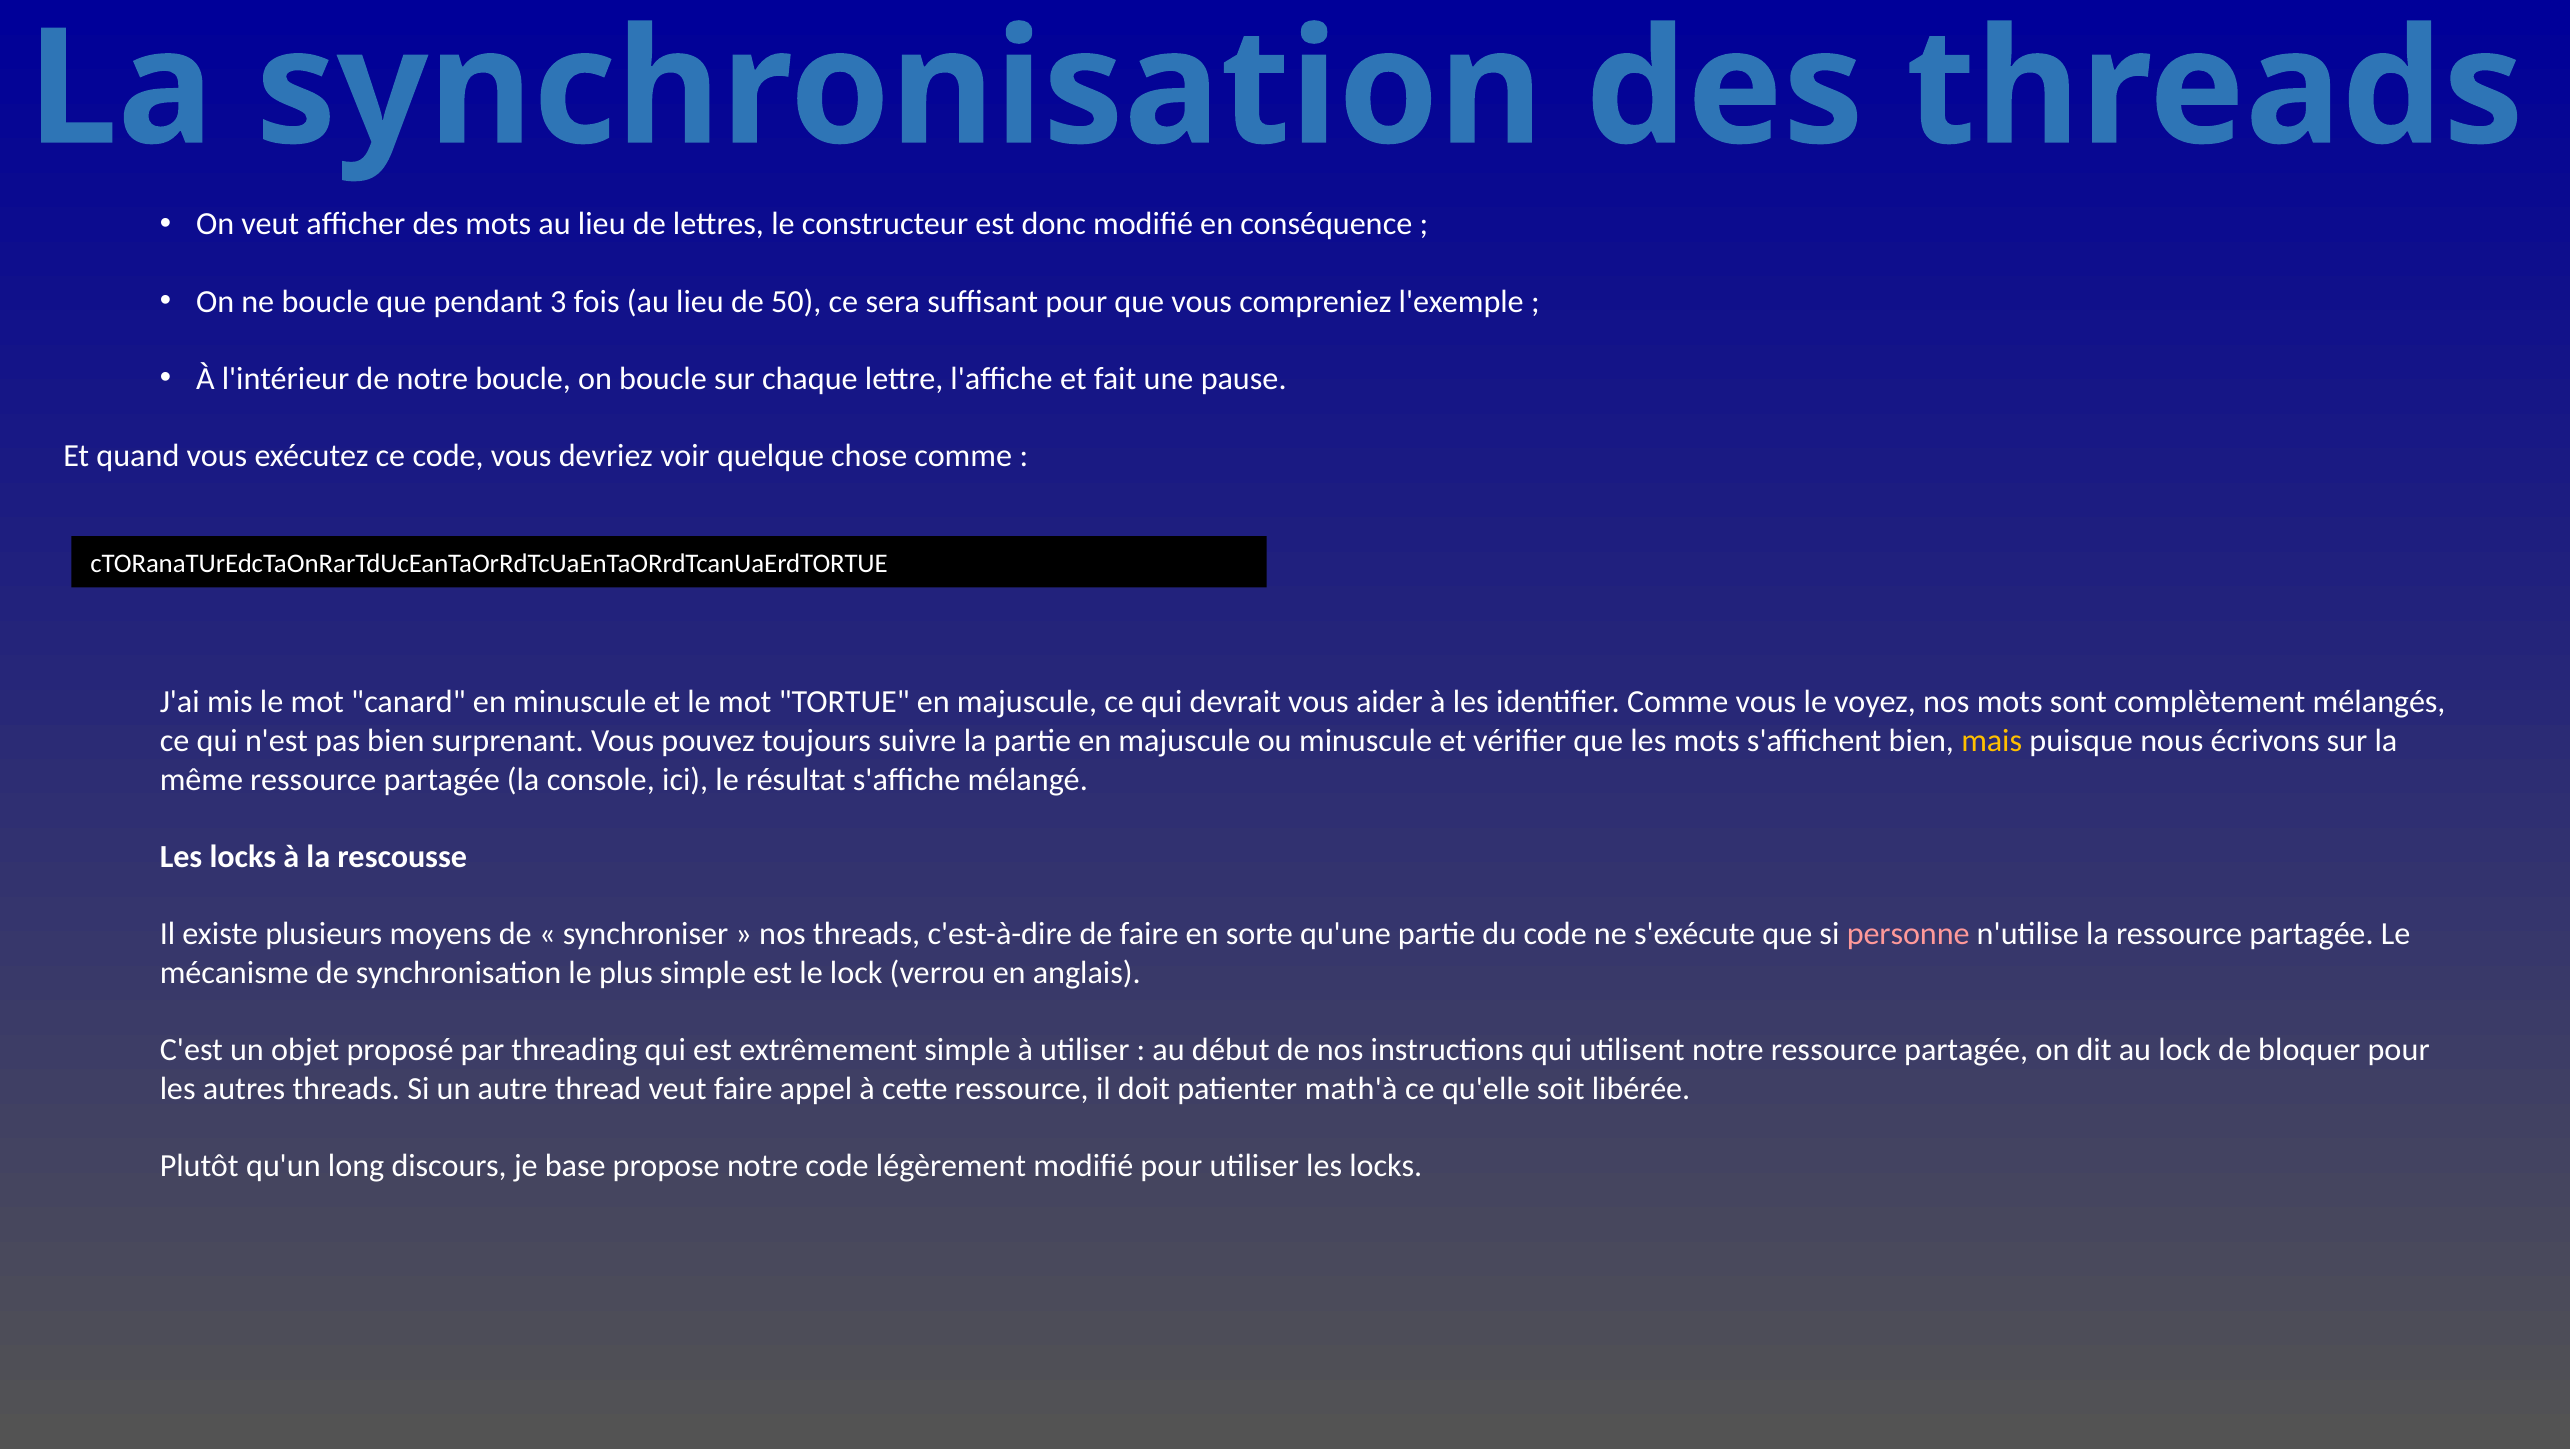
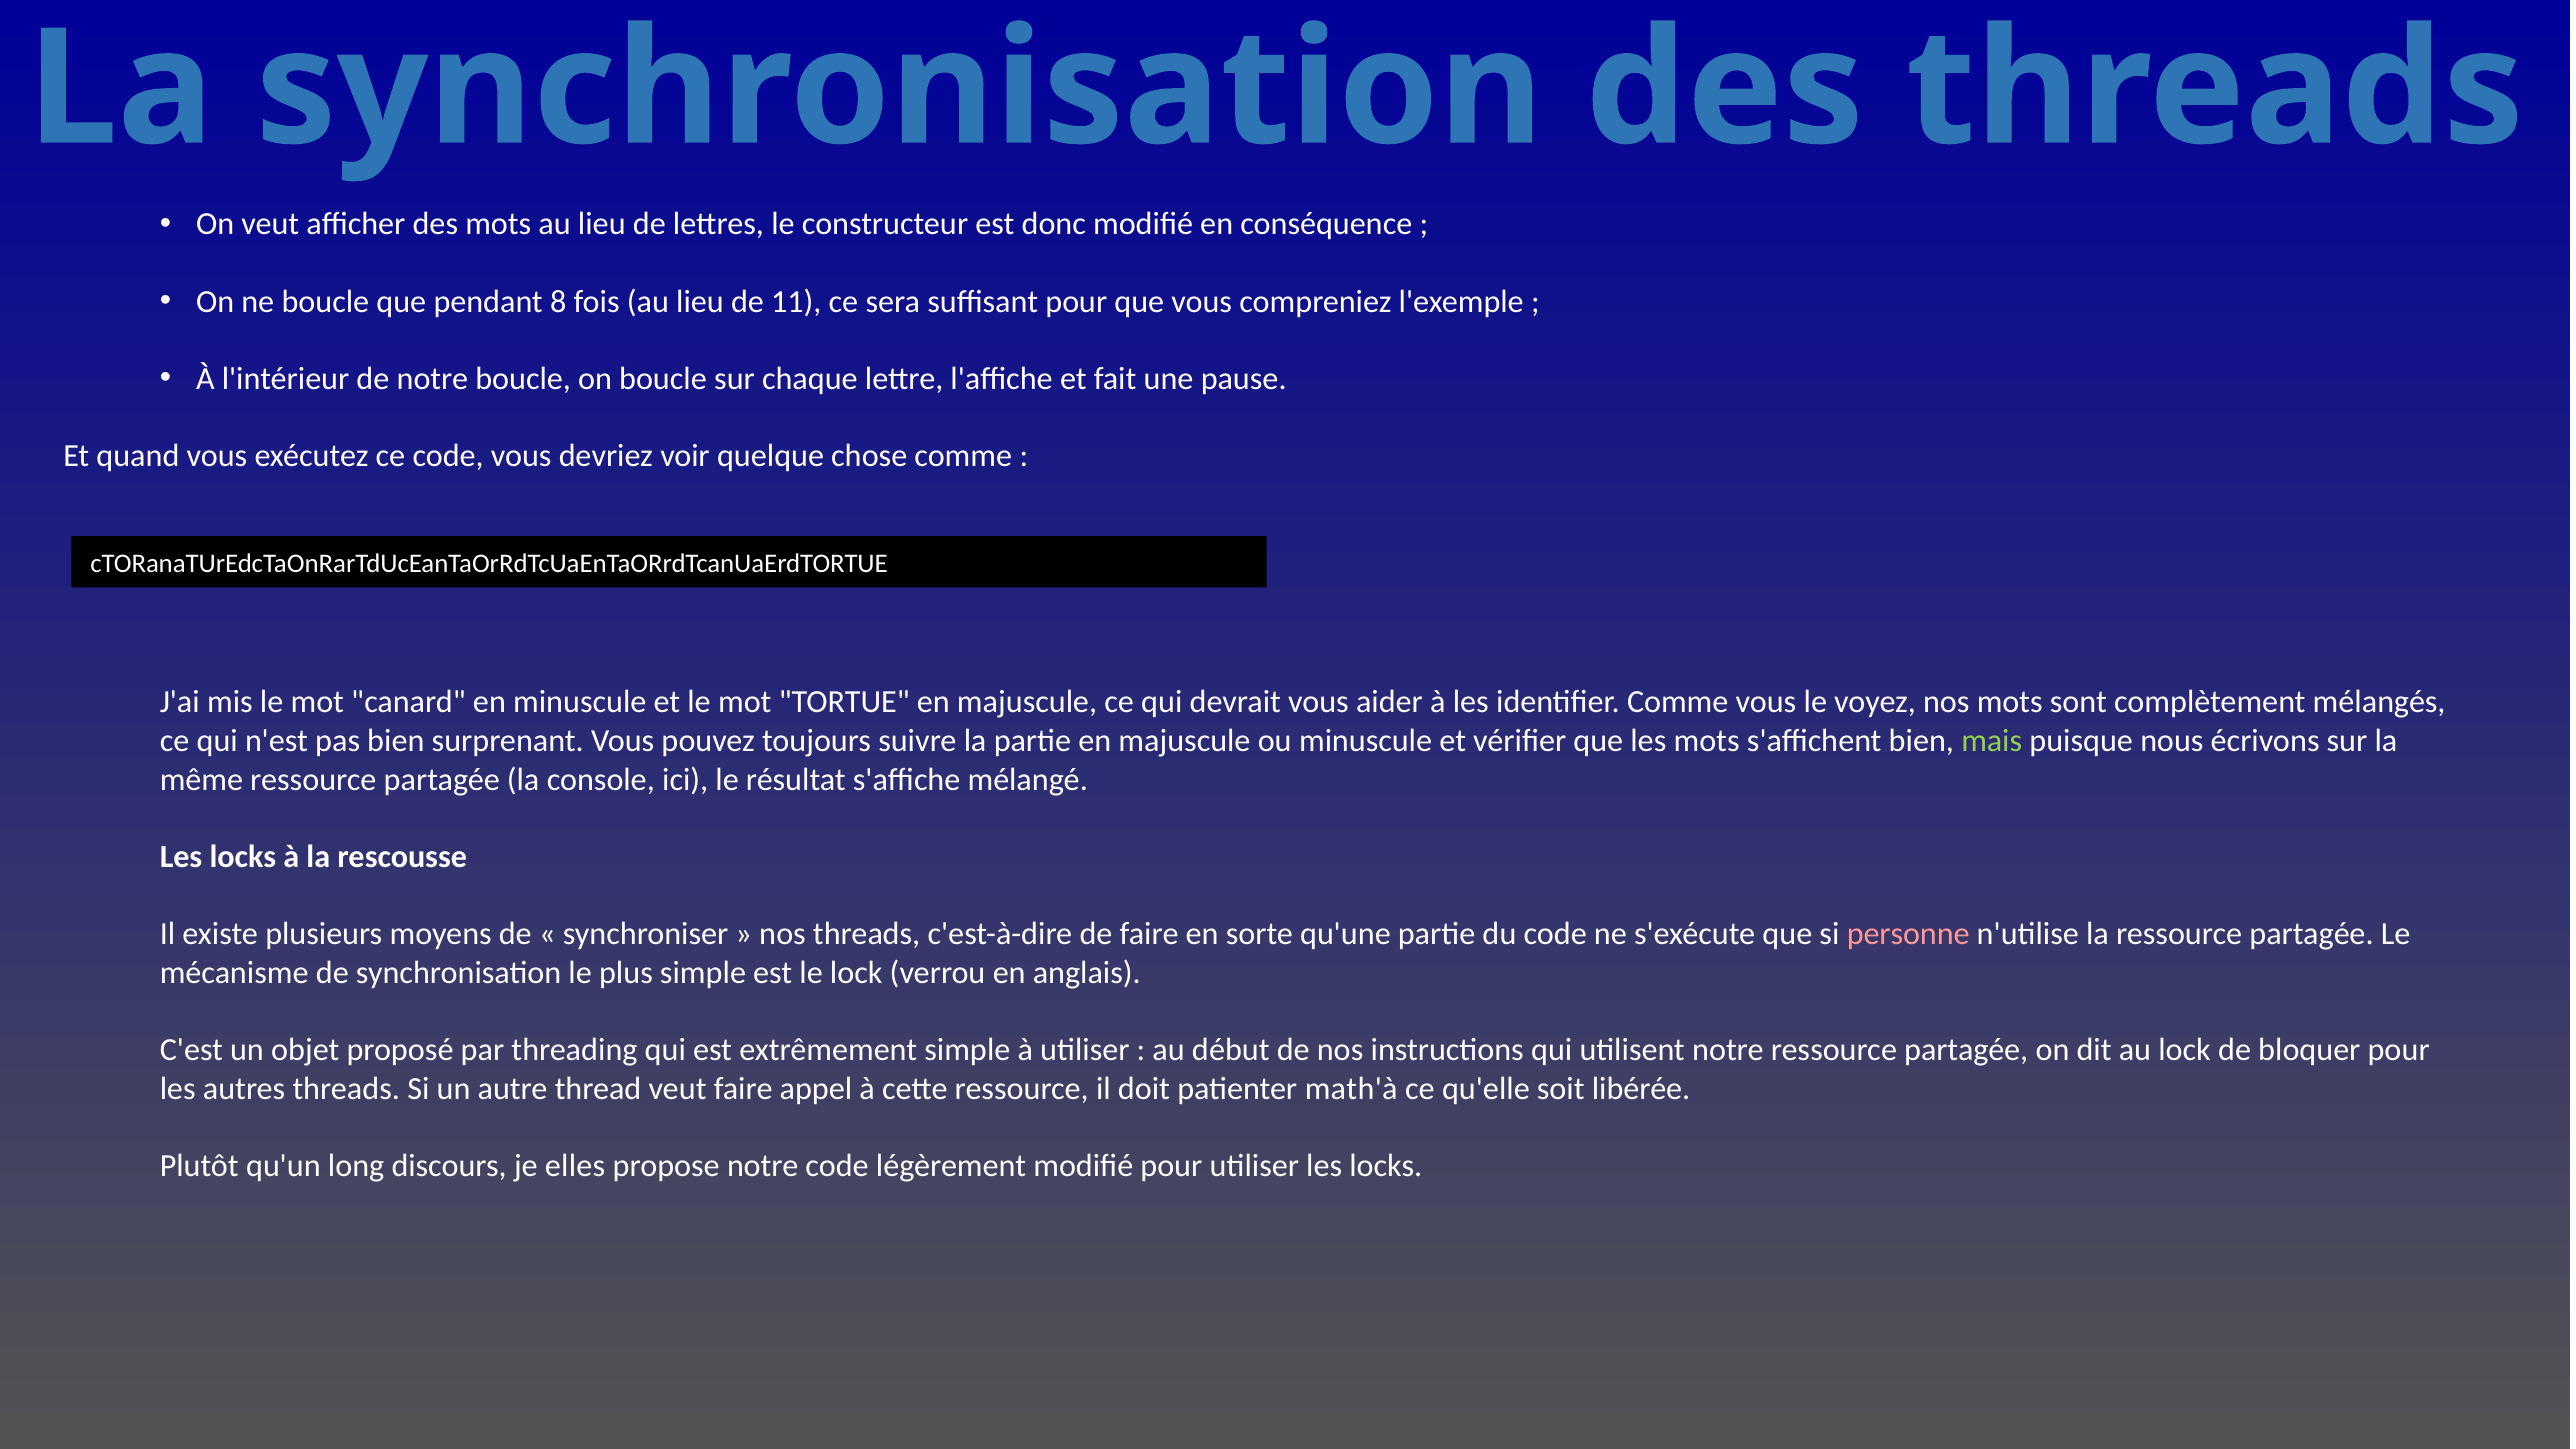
3: 3 -> 8 (558, 301)
50: 50 -> 11 (796, 301)
mais colour: yellow -> light green (1992, 741)
base: base -> elles (575, 1166)
